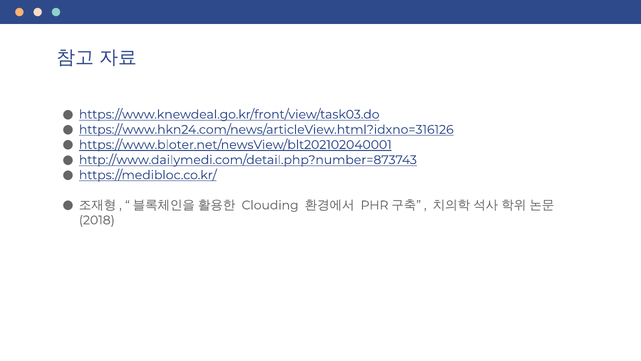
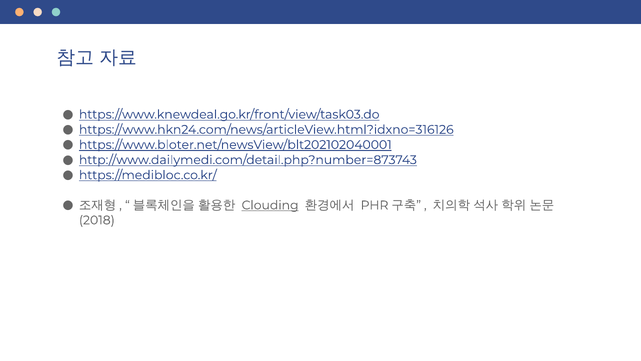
Clouding underline: none -> present (270, 205)
